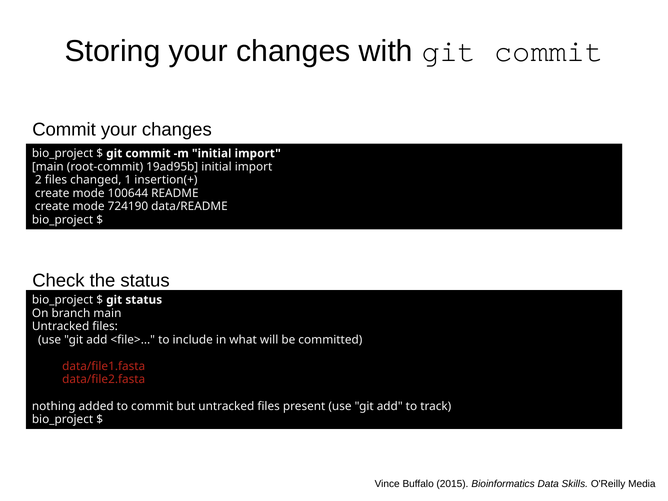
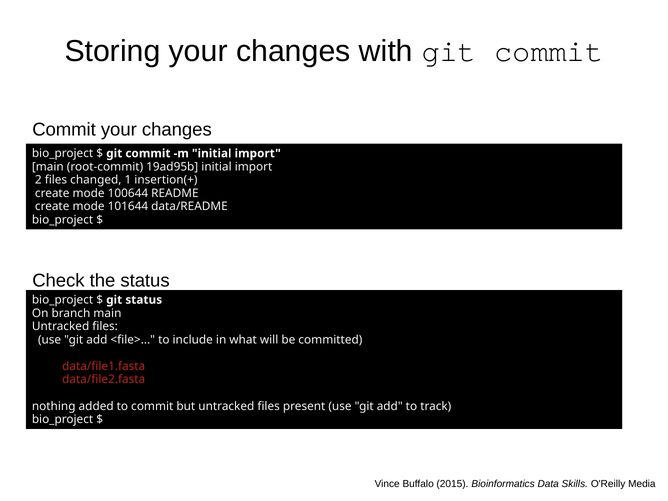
724190: 724190 -> 101644 (128, 207)
